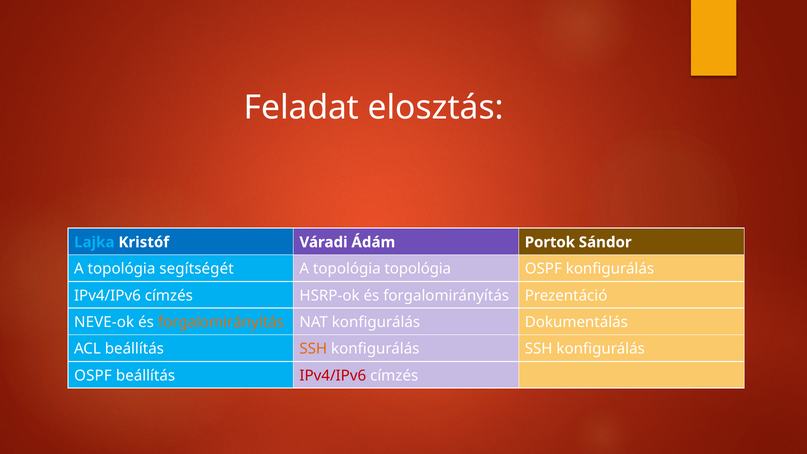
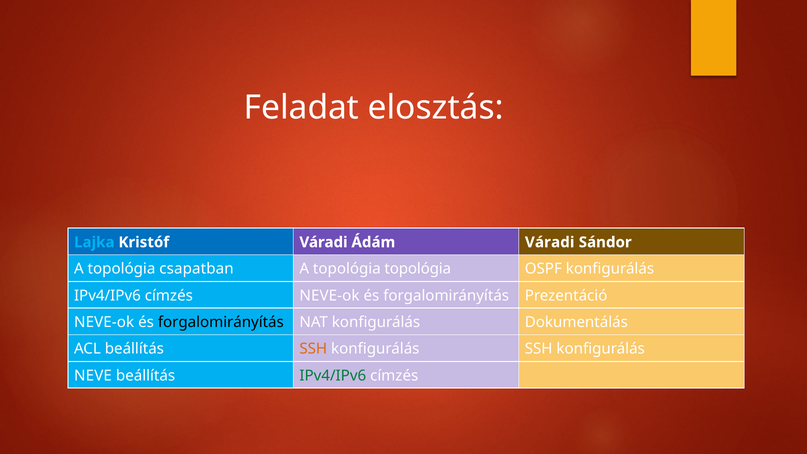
Ádám Portok: Portok -> Váradi (550, 242)
segítségét: segítségét -> csapatban (197, 269)
címzés HSRP-ok: HSRP-ok -> NEVE-ok (329, 296)
forgalomirányítás colour: orange -> black (221, 322)
OSPF: OSPF -> NEVE (93, 376)
IPv4/IPv6 colour: red -> green (333, 376)
